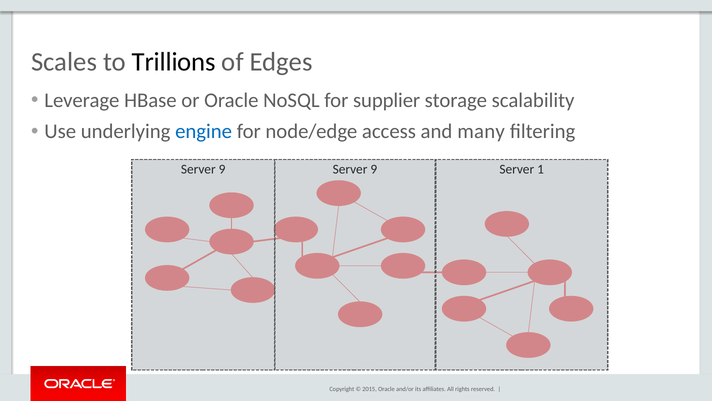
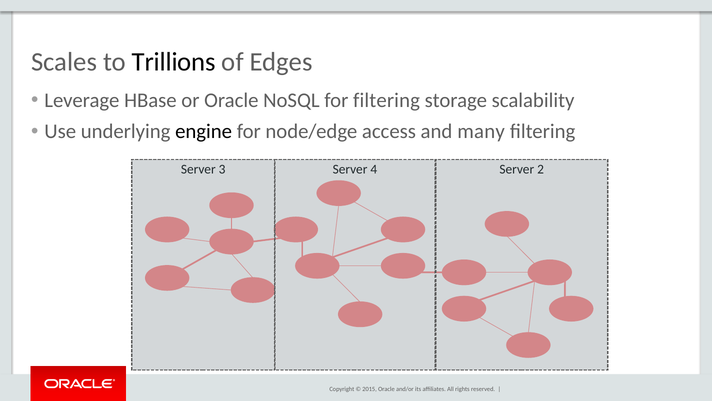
for supplier: supplier -> filtering (387, 100)
engine colour: blue -> black (204, 131)
9: 9 -> 3 (222, 169)
9: 9 -> 4 (374, 169)
1: 1 -> 2 (541, 169)
